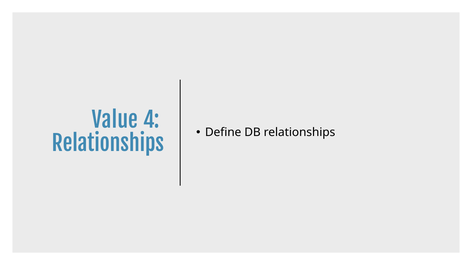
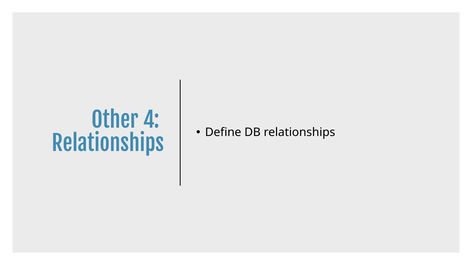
Value: Value -> Other (115, 121)
